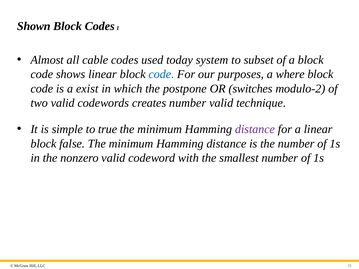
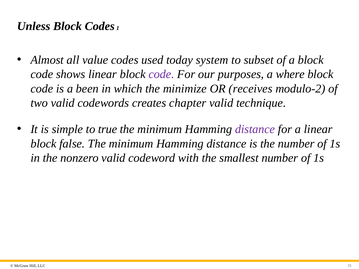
Shown: Shown -> Unless (34, 26)
cable: cable -> value (95, 60)
code colour: blue -> purple (161, 74)
exist: exist -> been (87, 89)
postpone: postpone -> minimize (185, 89)
switches: switches -> receives (251, 89)
creates number: number -> chapter (188, 103)
